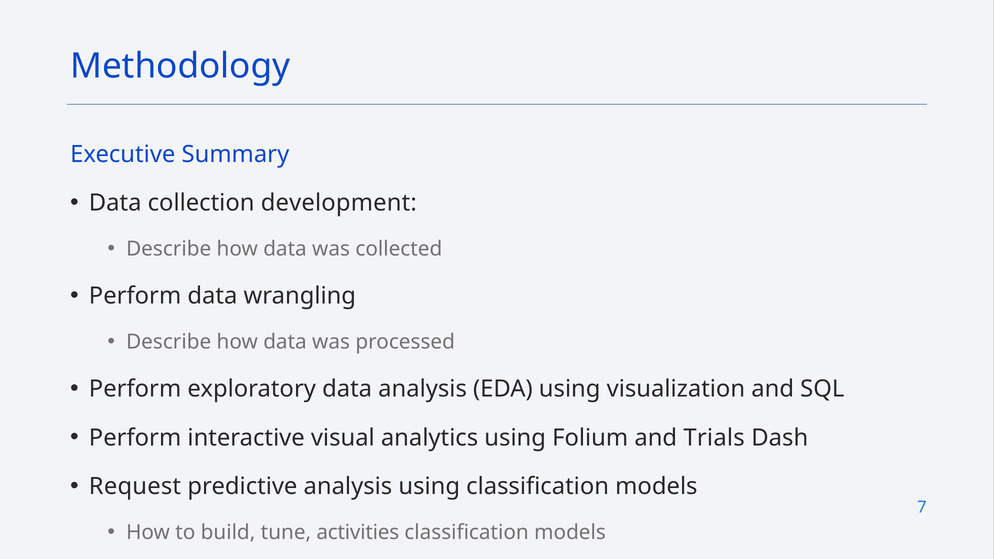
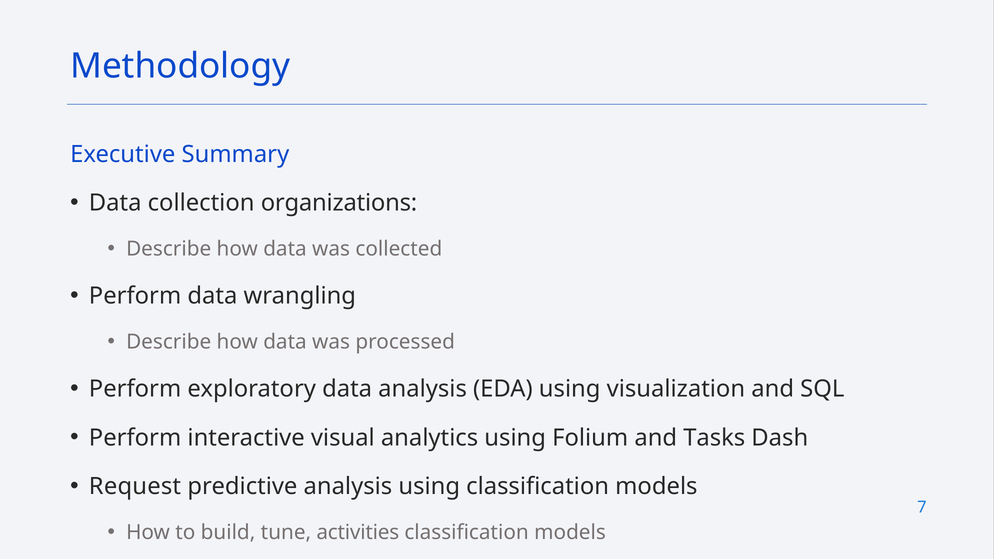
development: development -> organizations (339, 203)
Trials: Trials -> Tasks (714, 438)
